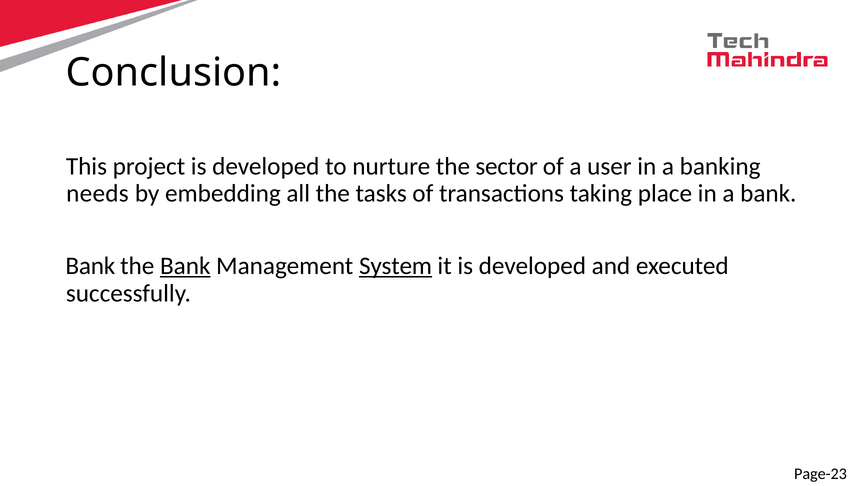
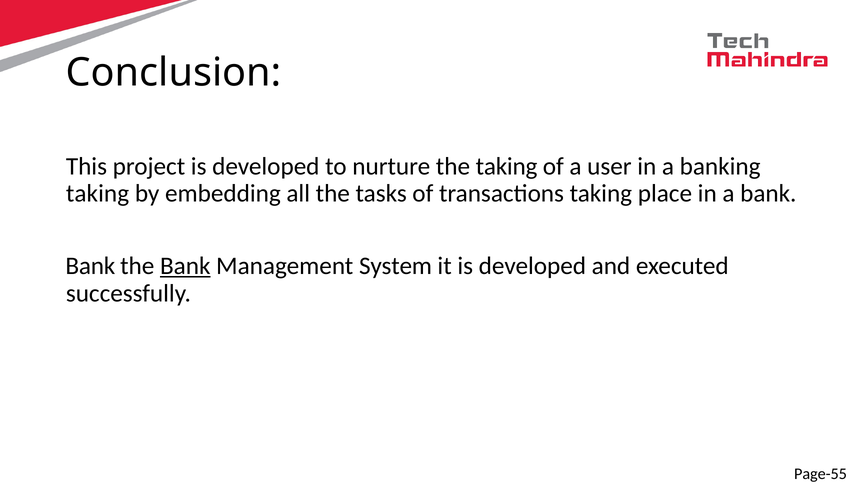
the sector: sector -> taking (507, 167)
needs: needs -> taking (98, 194)
System underline: present -> none (396, 266)
Page-23: Page-23 -> Page-55 (821, 475)
